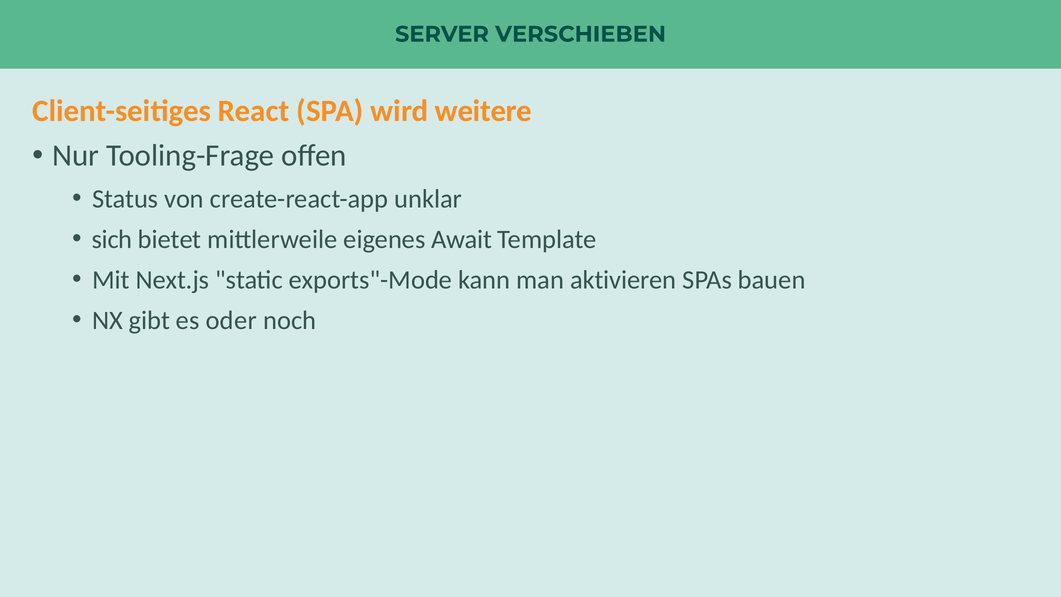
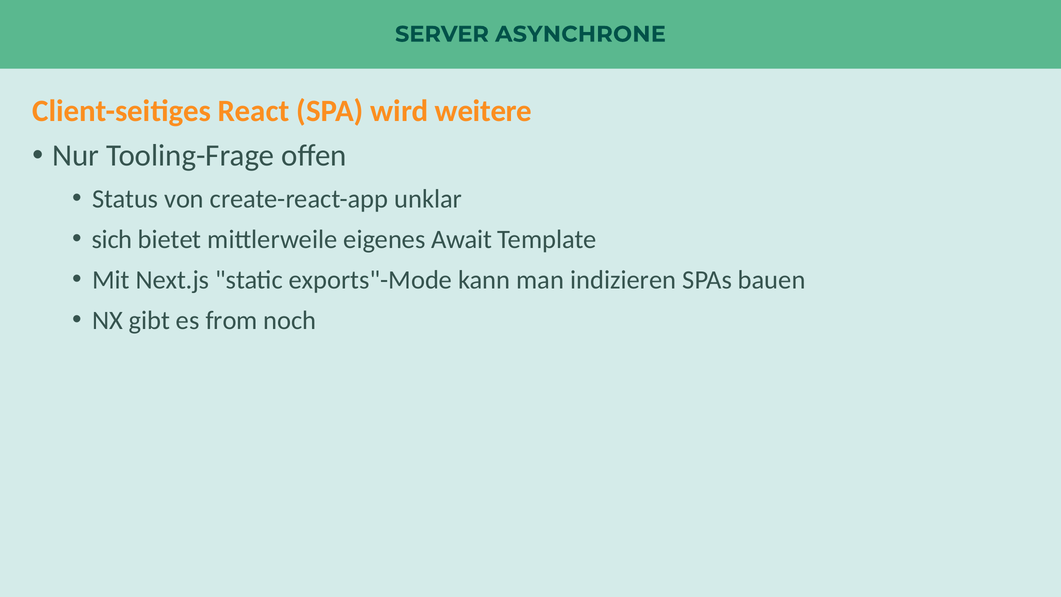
VERSCHIEBEN: VERSCHIEBEN -> ASYNCHRONE (581, 34)
aktivieren: aktivieren -> indizieren (623, 280)
oder: oder -> from (232, 321)
